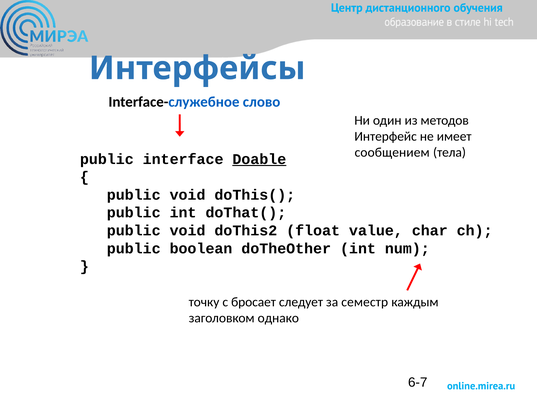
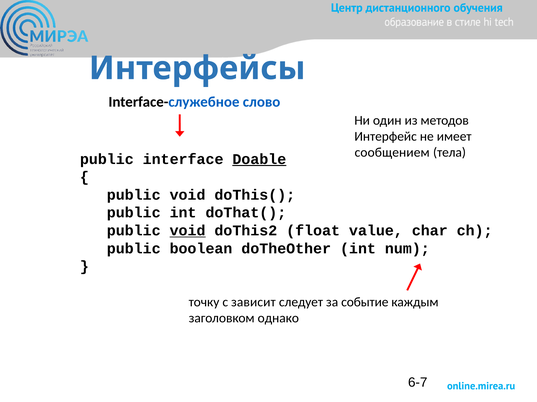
void underline: none -> present (188, 231)
бросает: бросает -> зависит (253, 302)
семестр: семестр -> событие (365, 302)
